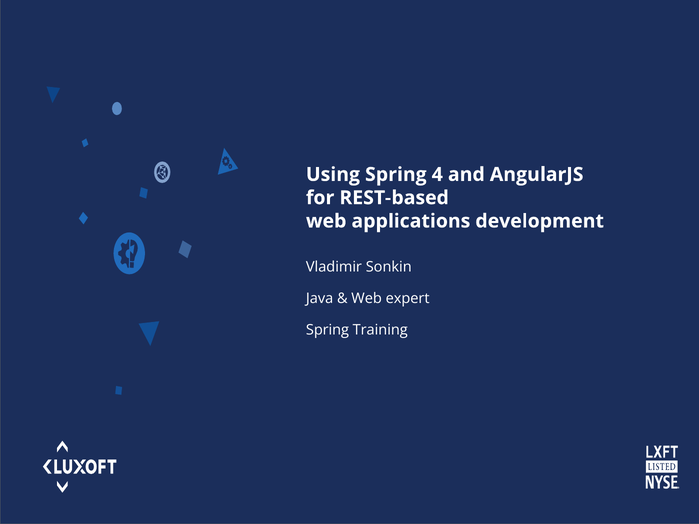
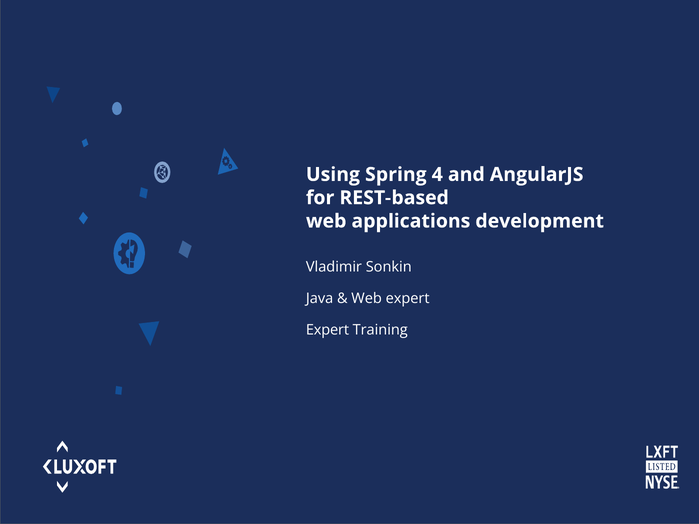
Spring: Spring -> Expert (327, 330)
